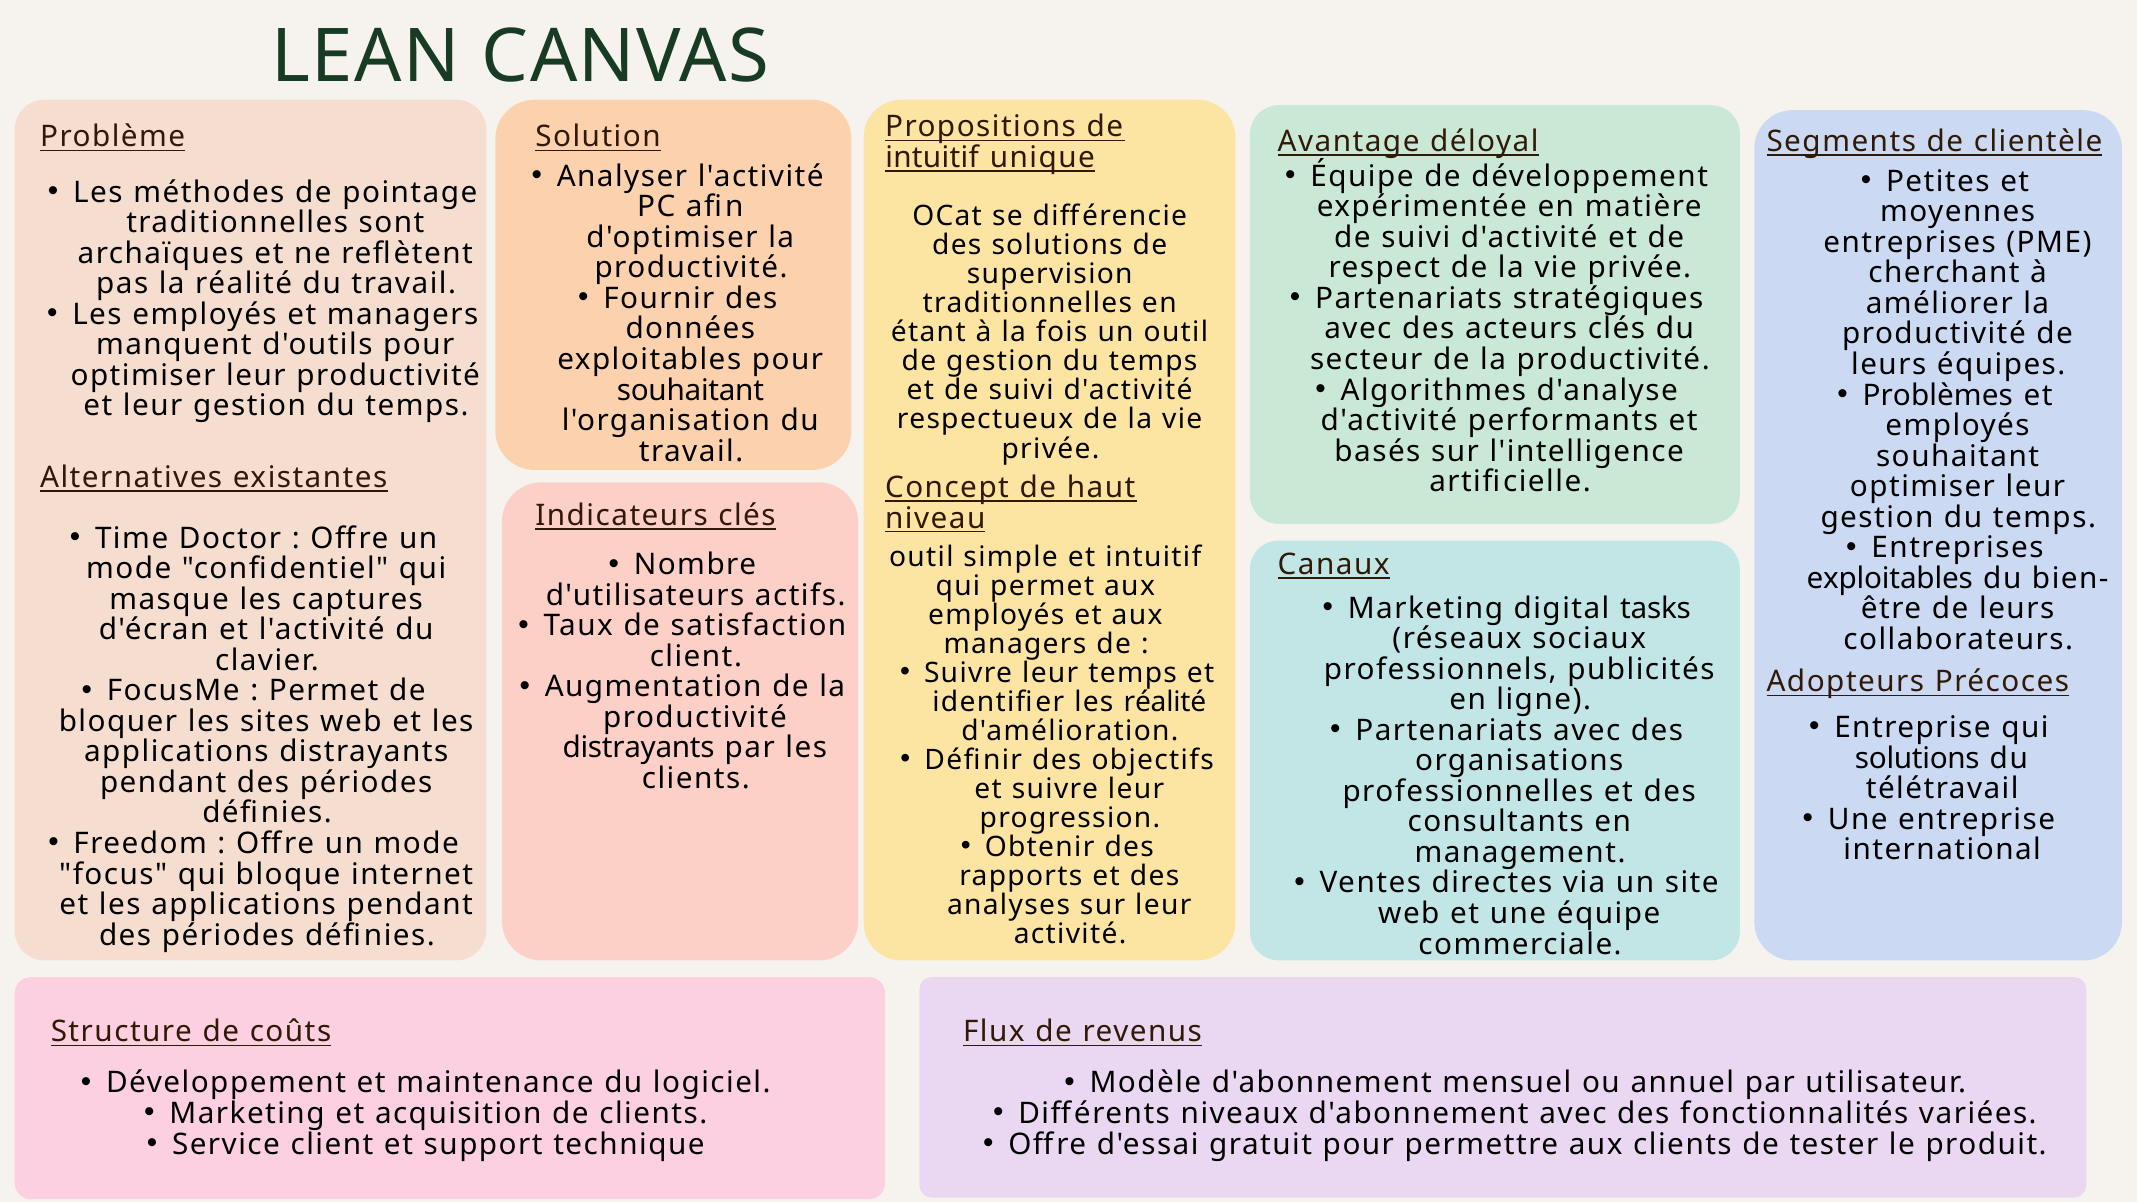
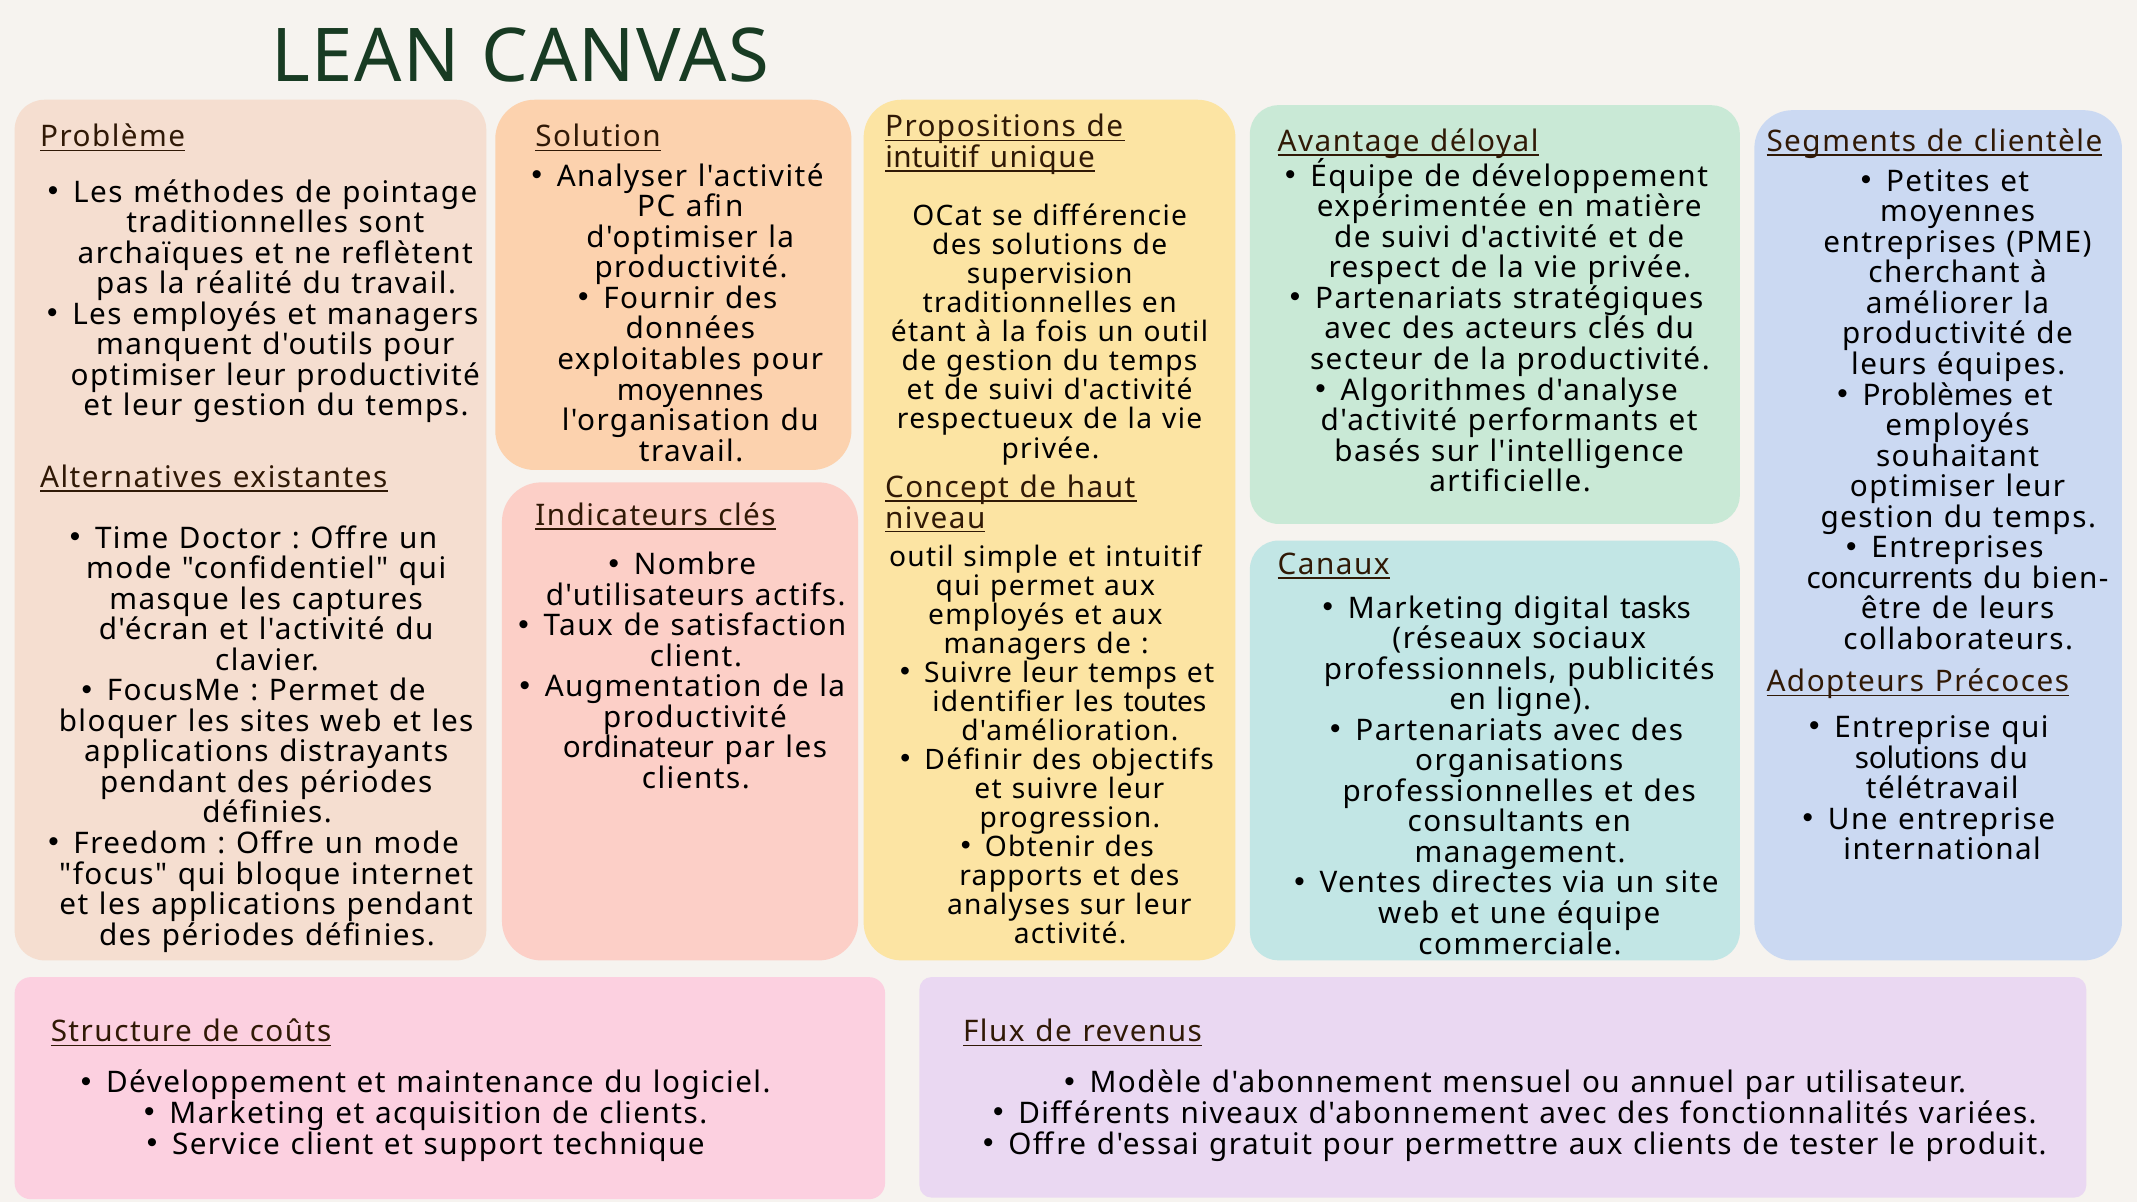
souhaitant: souhaitant -> moyennes (690, 390)
exploitables: exploitables -> concurrents (1890, 579)
les réalité: réalité -> toutes (1165, 702)
distrayants: distrayants -> ordinateur (638, 748)
